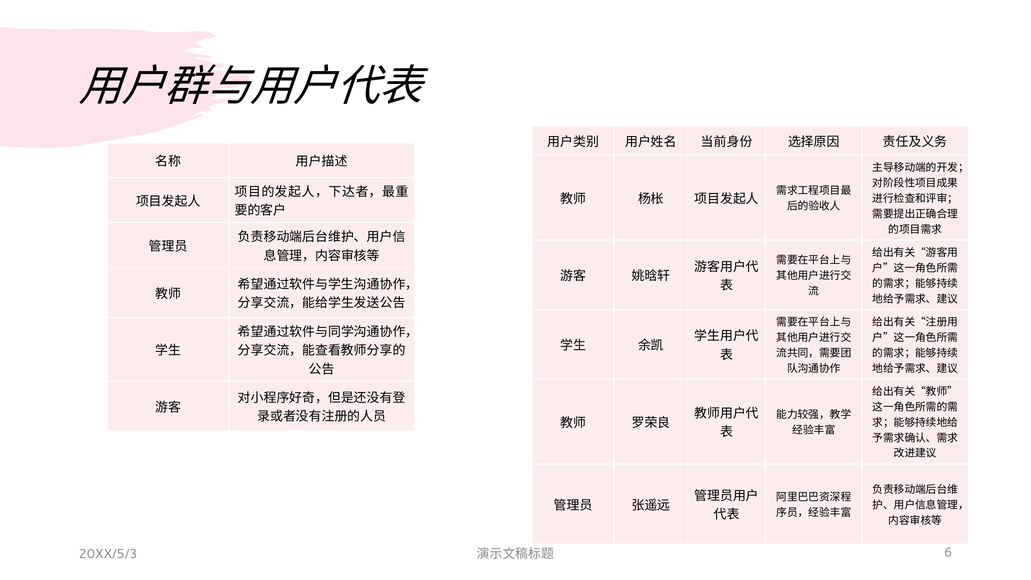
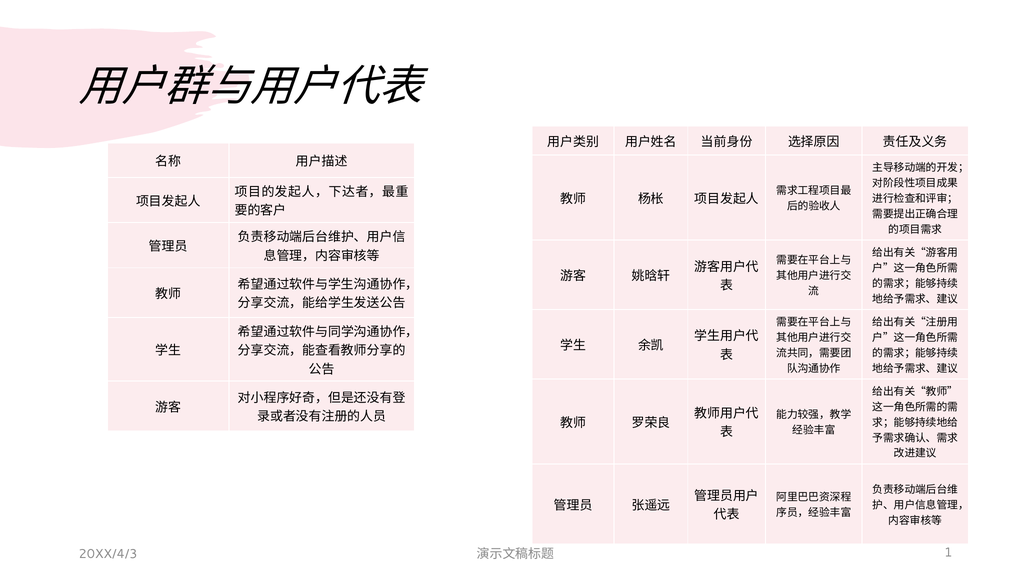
20XX/5/3: 20XX/5/3 -> 20XX/4/3 (108, 554)
6: 6 -> 1 (948, 552)
